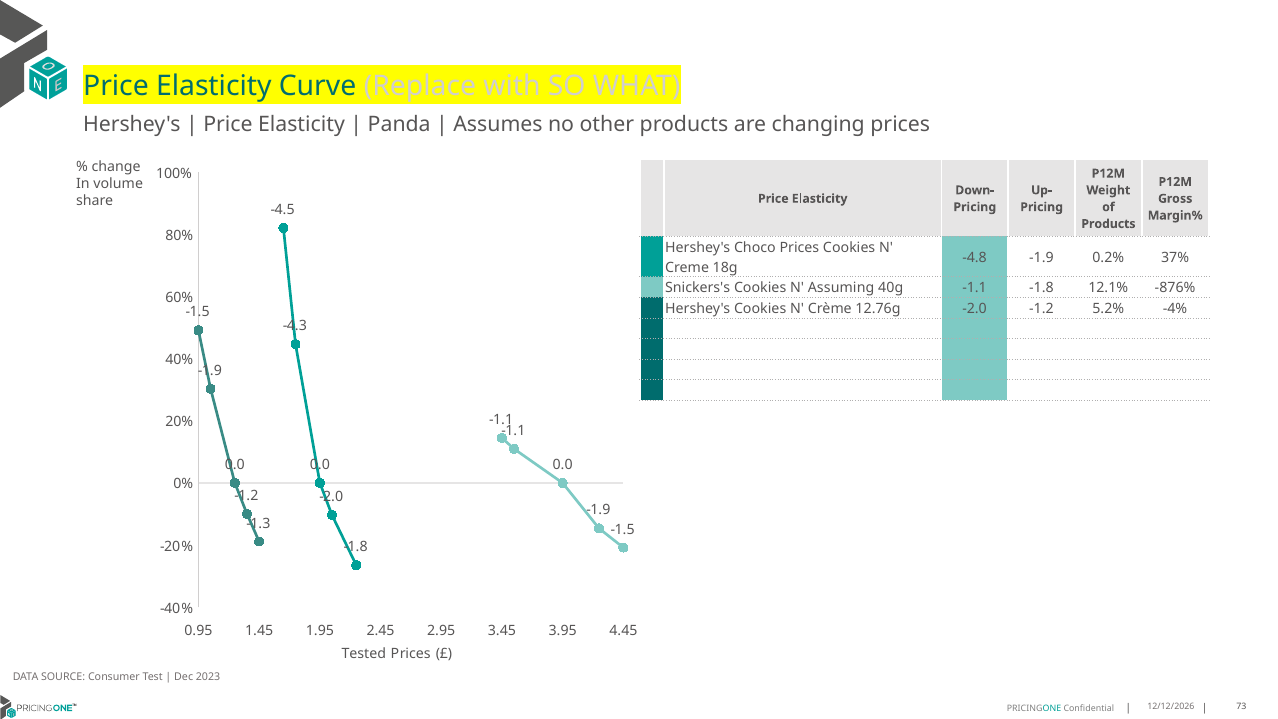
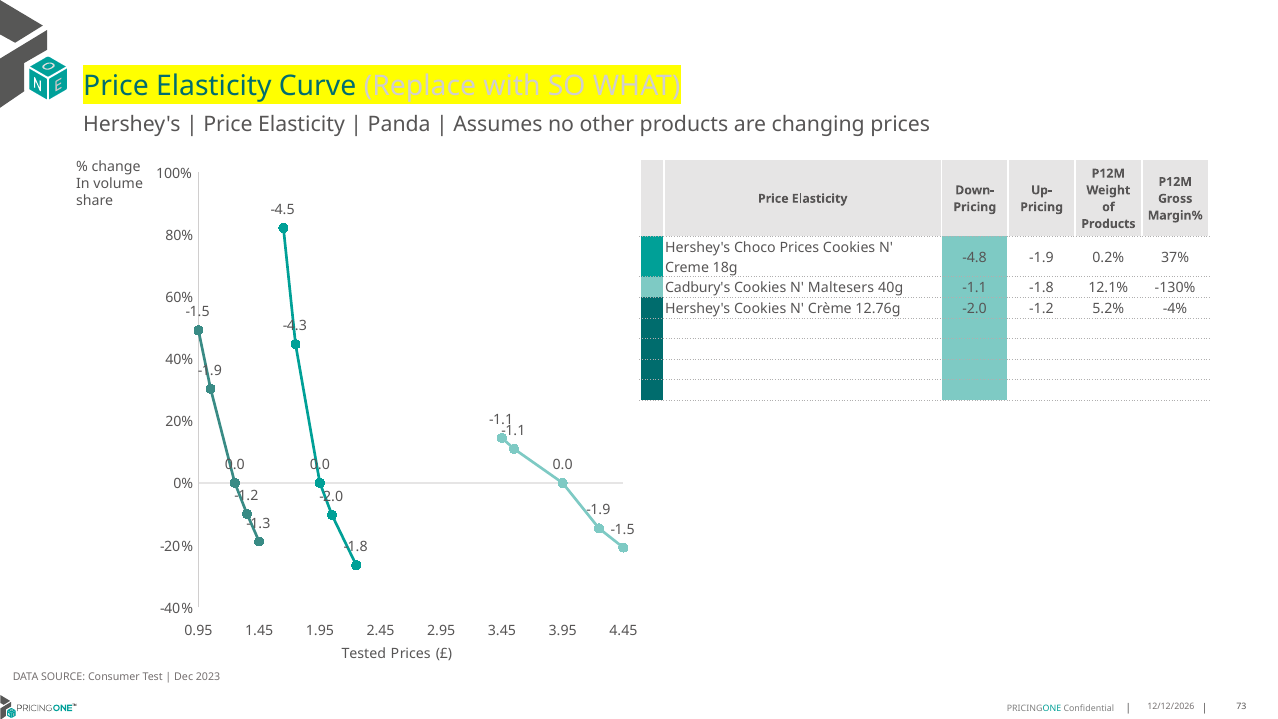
Snickers's: Snickers's -> Cadbury's (698, 288)
Assuming: Assuming -> Maltesers (841, 288)
-876%: -876% -> -130% (1175, 288)
